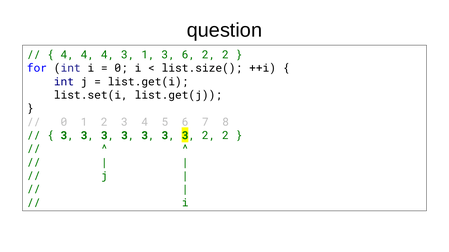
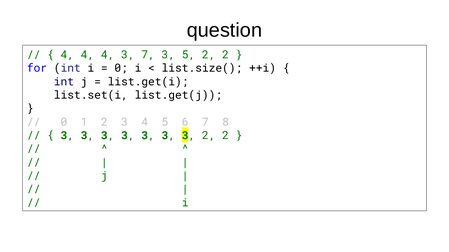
3 1: 1 -> 7 (148, 55)
3 6: 6 -> 5 (188, 55)
